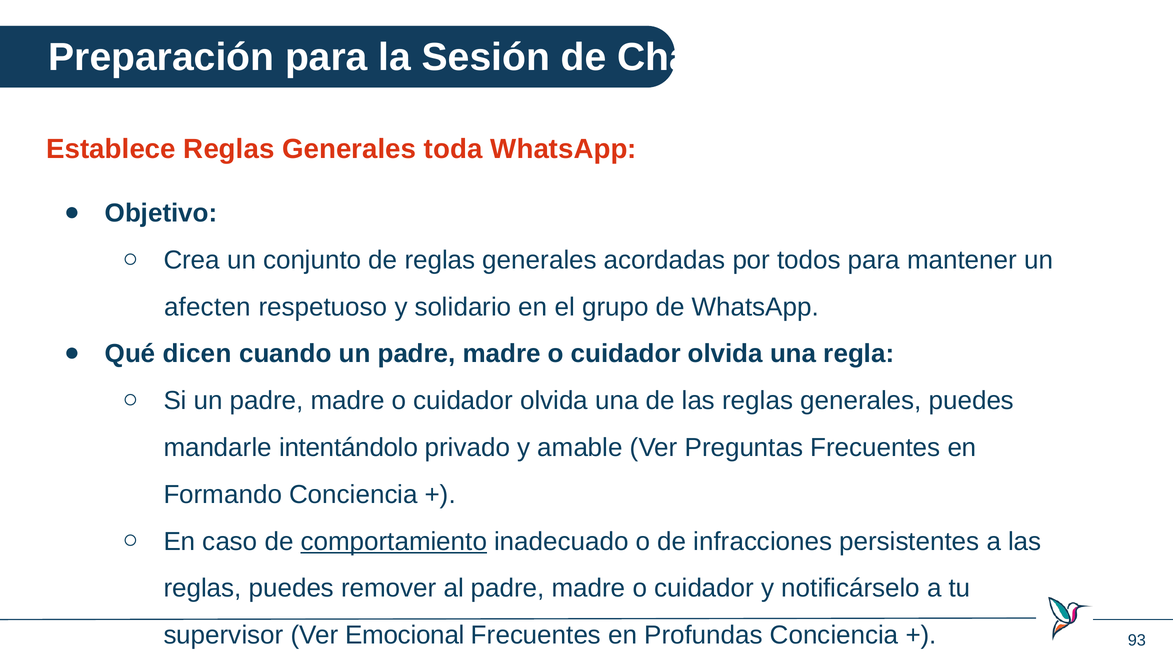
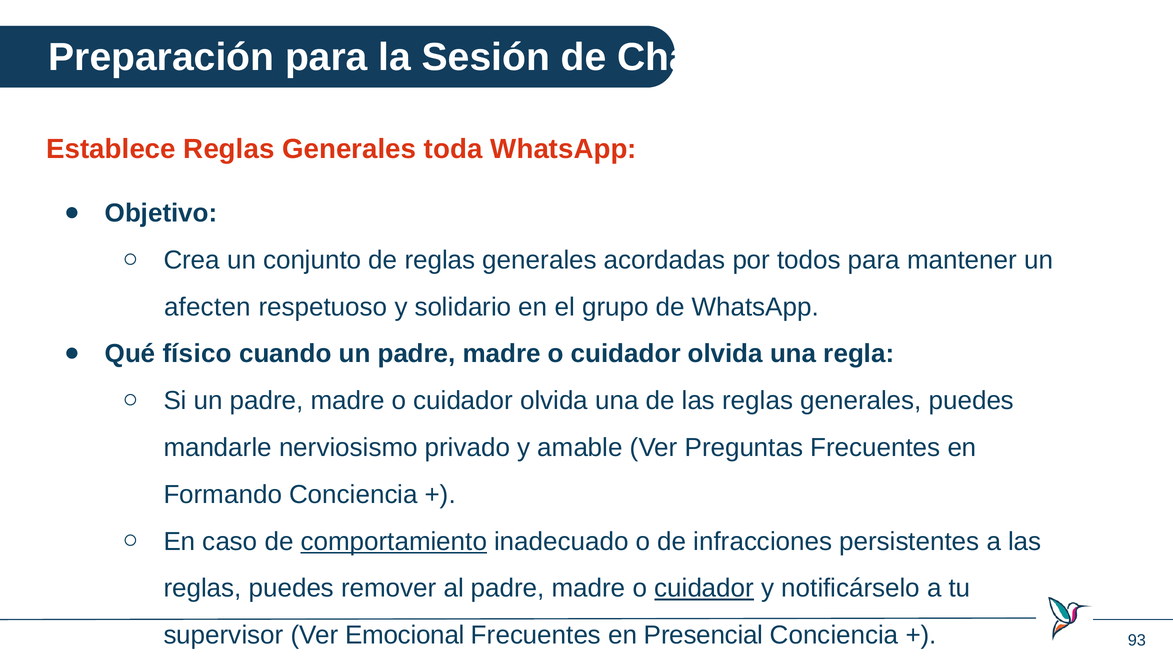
dicen: dicen -> físico (197, 354)
intentándolo: intentándolo -> nerviosismo (348, 448)
cuidador underline: none -> present (704, 588)
Profundas: Profundas -> Presencial (704, 635)
